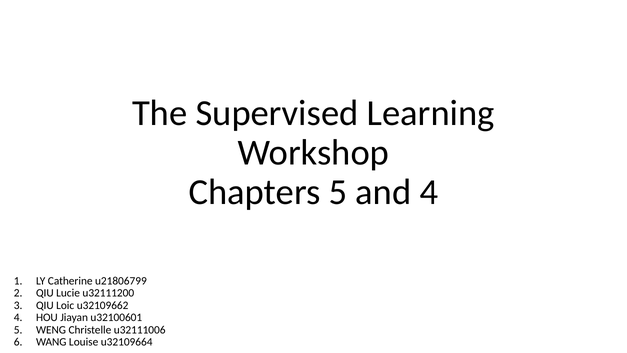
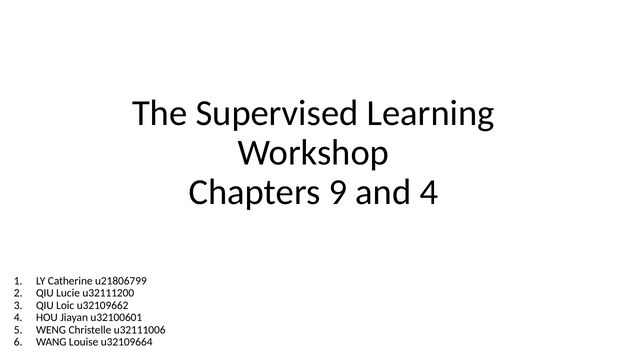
Chapters 5: 5 -> 9 (338, 192)
